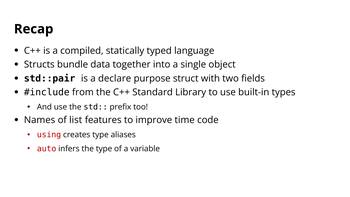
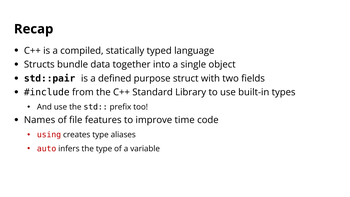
declare: declare -> defined (115, 78)
list: list -> file (76, 120)
